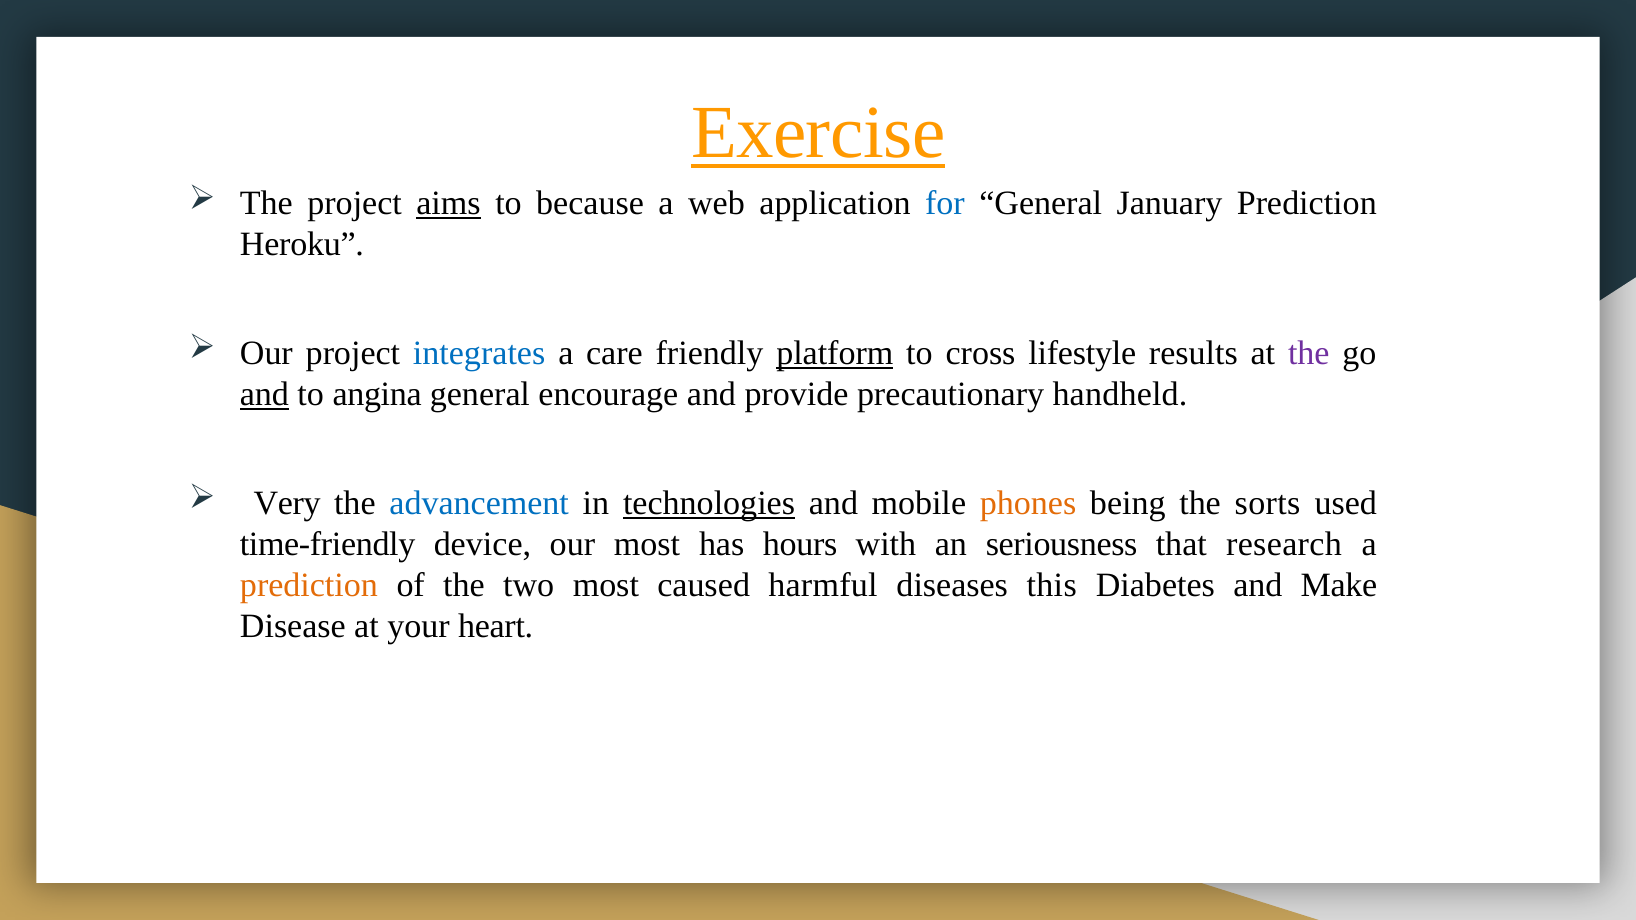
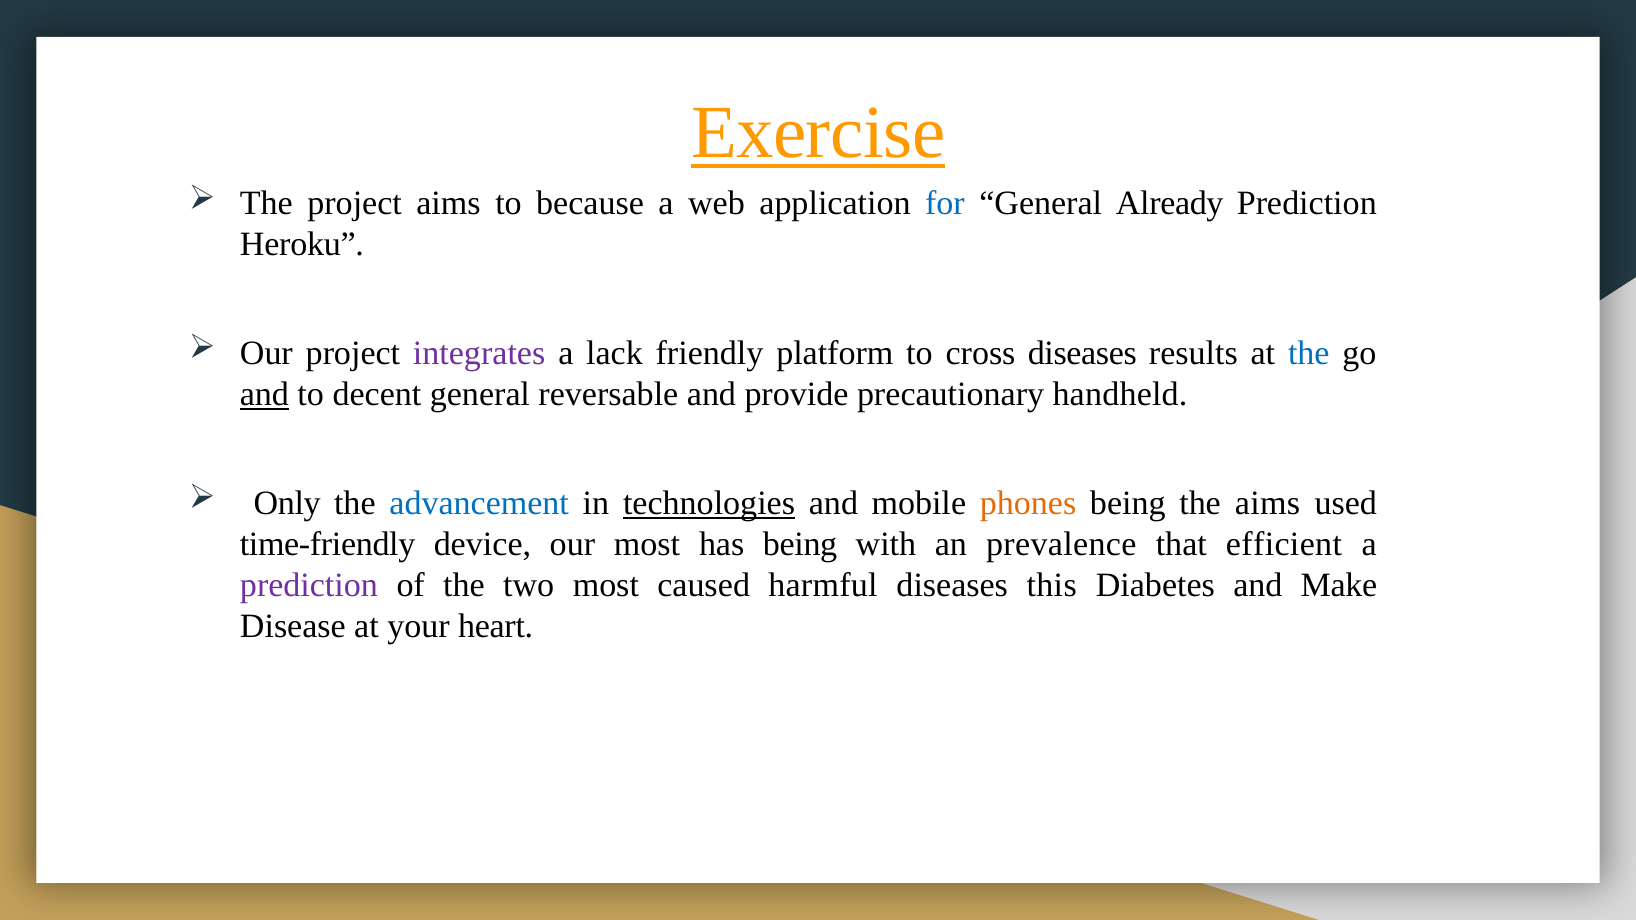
aims underline: present -> none (448, 203)
January: January -> Already (1170, 203)
integrates colour: blue -> purple (479, 353)
care: care -> lack (614, 353)
platform underline: present -> none (835, 353)
cross lifestyle: lifestyle -> diseases (1082, 353)
the colour: purple -> blue (1309, 353)
angina: angina -> decent (377, 394)
encourage: encourage -> reversable (608, 394)
Very: Very -> Only (287, 503)
the sorts: sorts -> aims (1268, 503)
has hours: hours -> being (800, 544)
seriousness: seriousness -> prevalence (1061, 544)
research: research -> efficient (1284, 544)
prediction colour: orange -> purple (309, 585)
